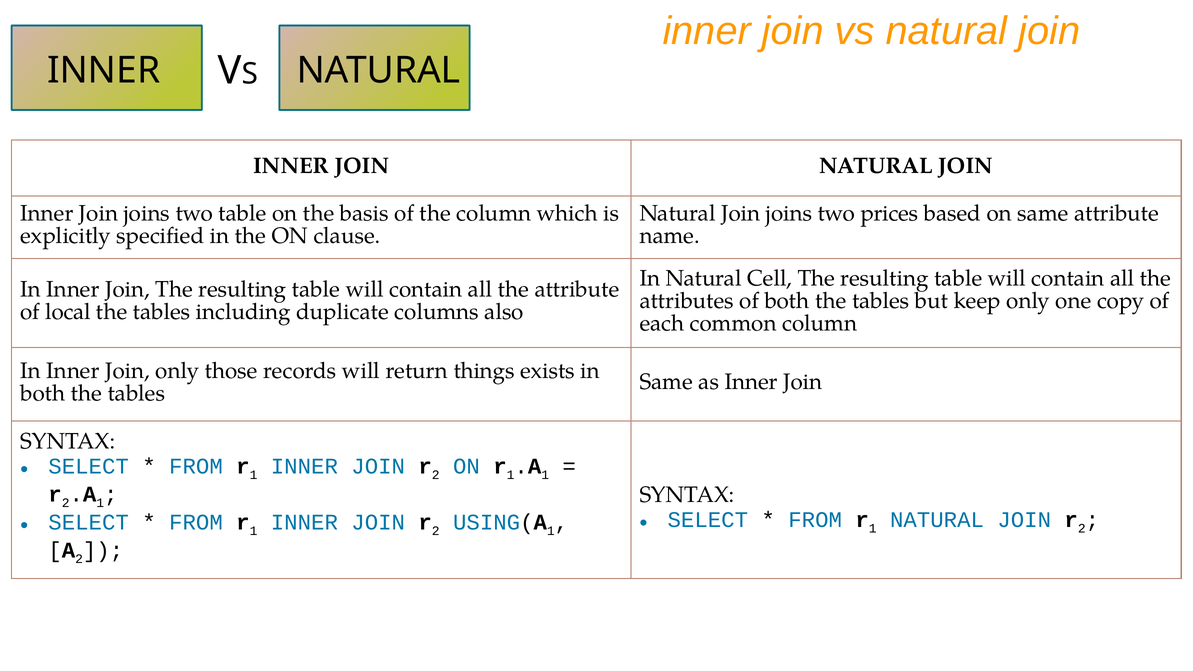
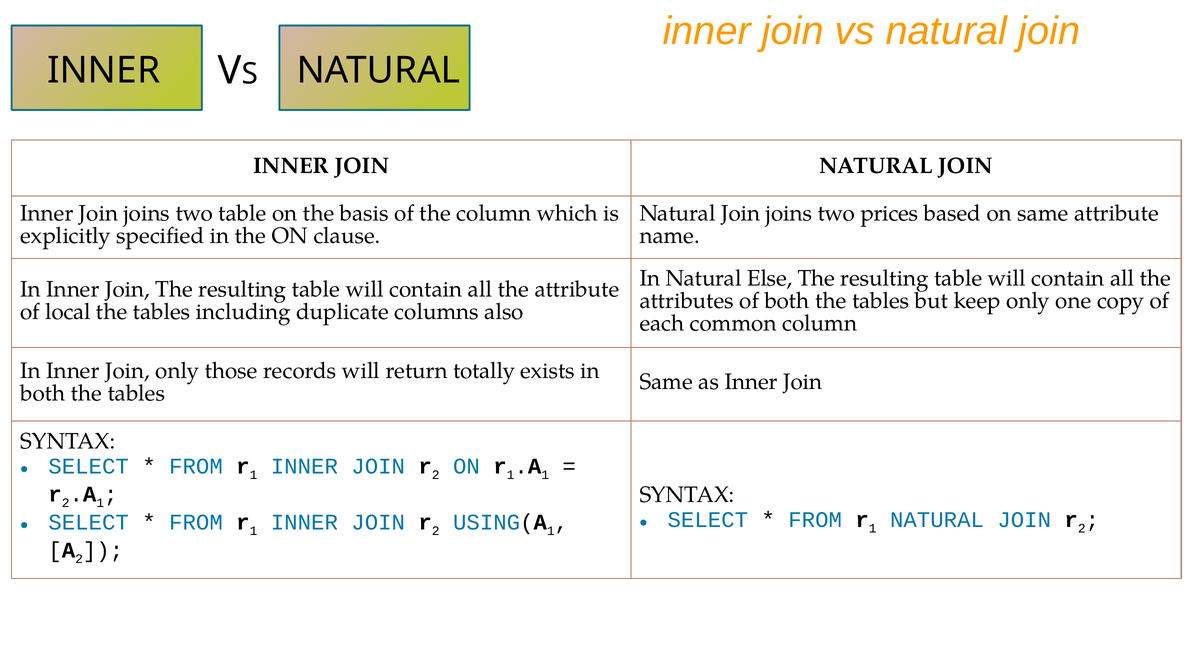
Cell: Cell -> Else (770, 278)
things: things -> totally (484, 371)
